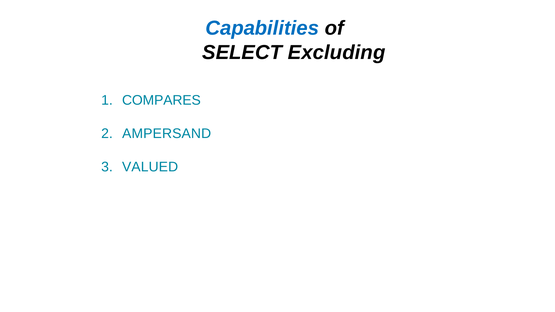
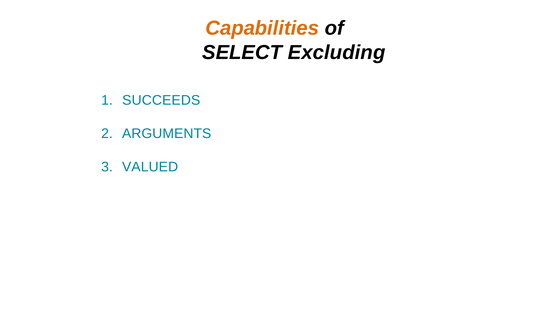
Capabilities colour: blue -> orange (262, 28)
COMPARES: COMPARES -> SUCCEEDS (161, 100)
AMPERSAND: AMPERSAND -> ARGUMENTS (167, 134)
